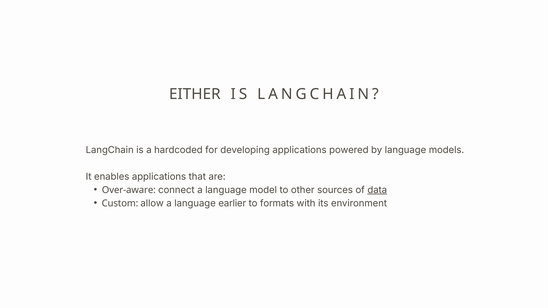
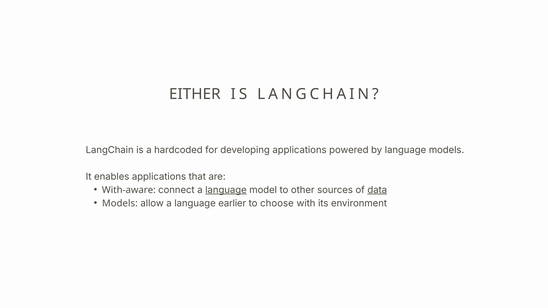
Over-aware: Over-aware -> With-aware (129, 190)
language underline: none -> present (226, 190)
Custom: Custom -> Models (120, 203)
formats: formats -> choose (277, 203)
